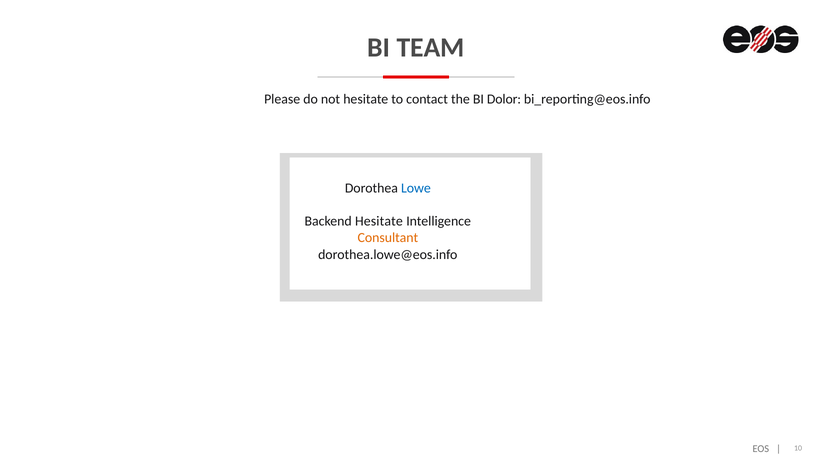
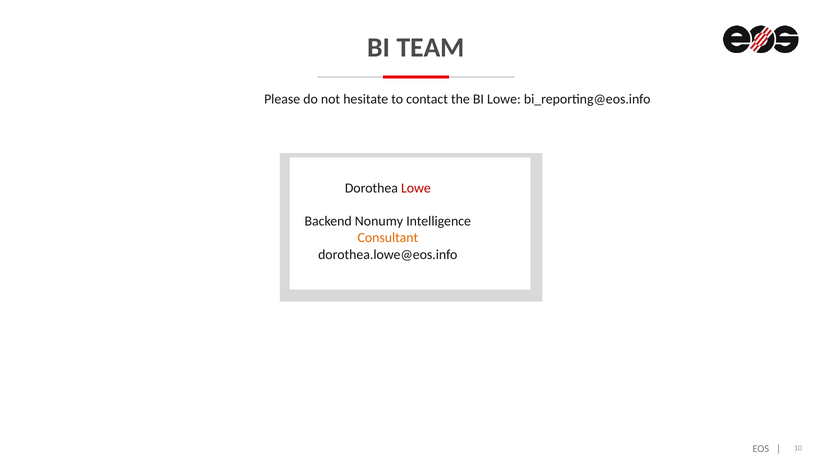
BI Dolor: Dolor -> Lowe (504, 99)
Lowe colour: blue -> red (416, 188)
Backend Hesitate: Hesitate -> Nonumy (379, 221)
